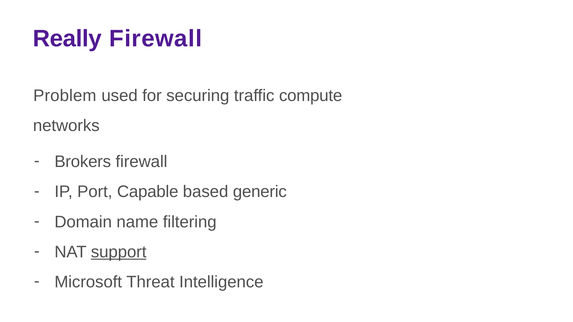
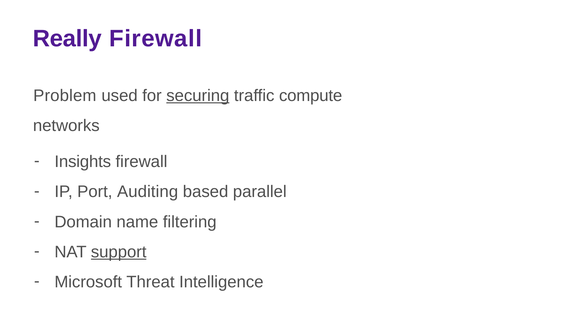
securing underline: none -> present (198, 96)
Brokers: Brokers -> Insights (83, 162)
Capable: Capable -> Auditing (148, 192)
generic: generic -> parallel (260, 192)
